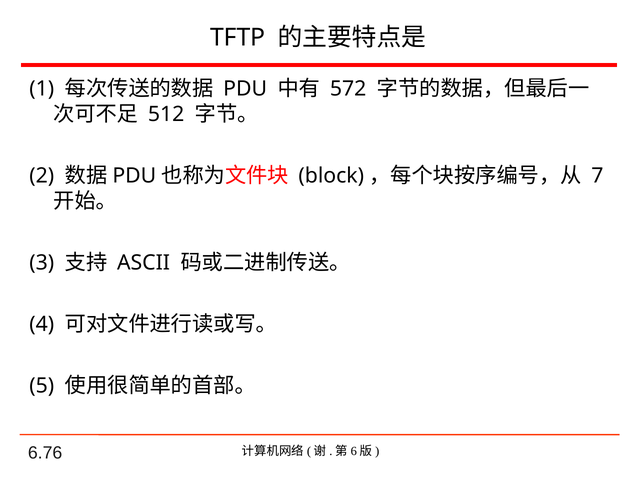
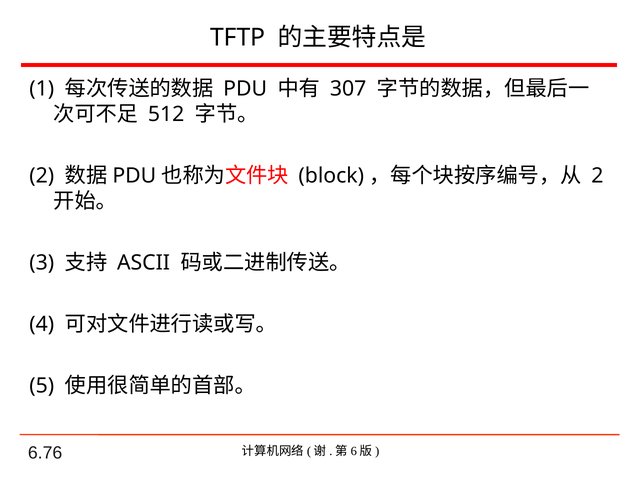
572: 572 -> 307 (348, 89)
7: 7 -> 2 (597, 176)
